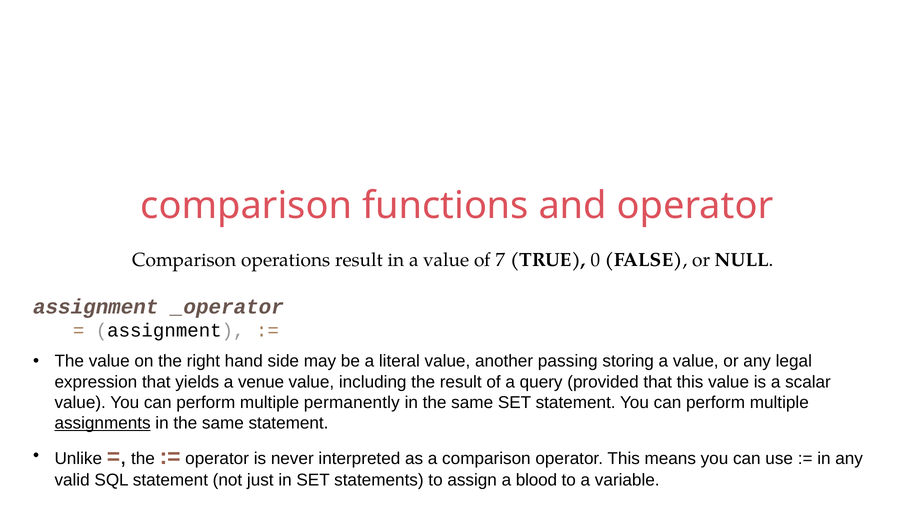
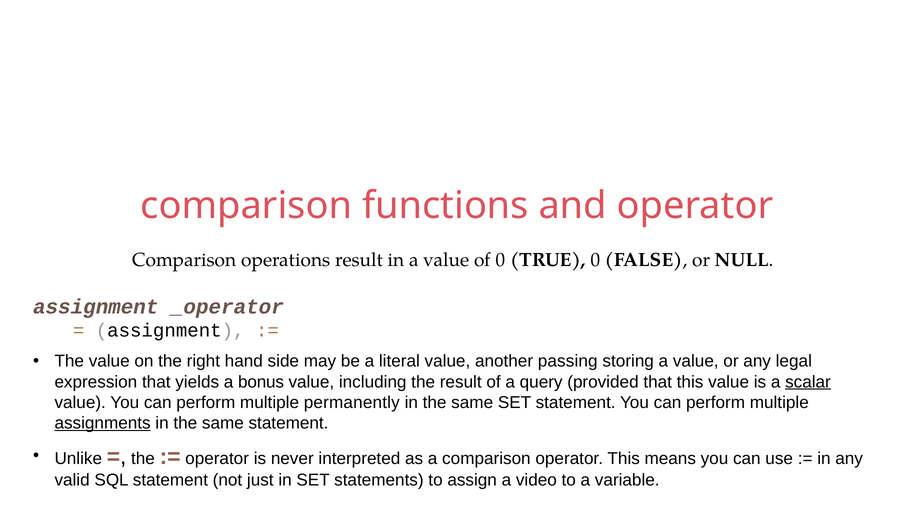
of 7: 7 -> 0 (500, 260)
venue: venue -> bonus (261, 382)
scalar underline: none -> present (808, 382)
blood: blood -> video (536, 480)
